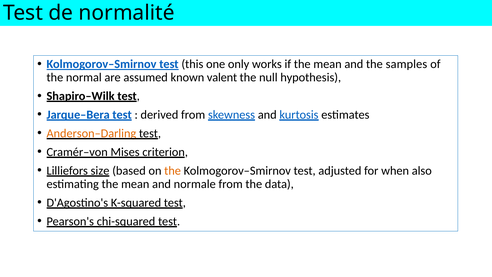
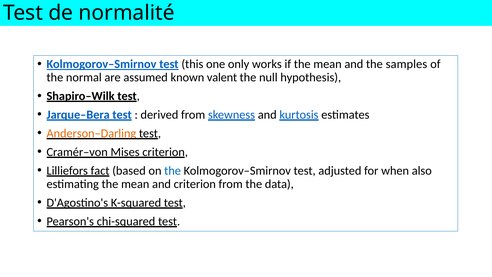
size: size -> fact (100, 171)
the colour: orange -> blue (173, 171)
and normale: normale -> criterion (195, 184)
